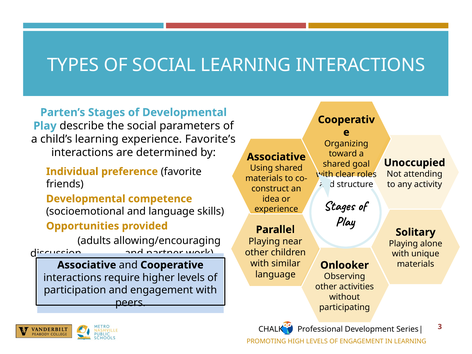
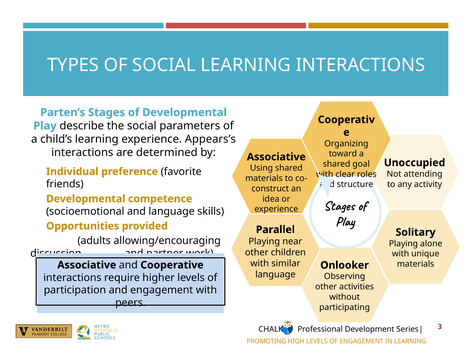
Favorite’s: Favorite’s -> Appears’s (210, 139)
